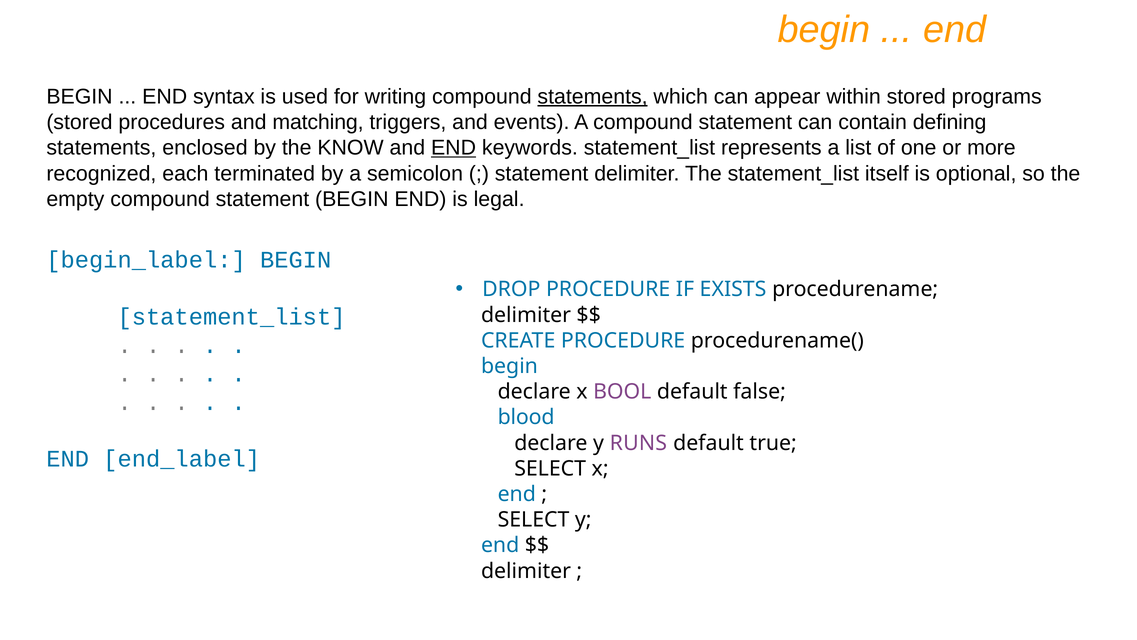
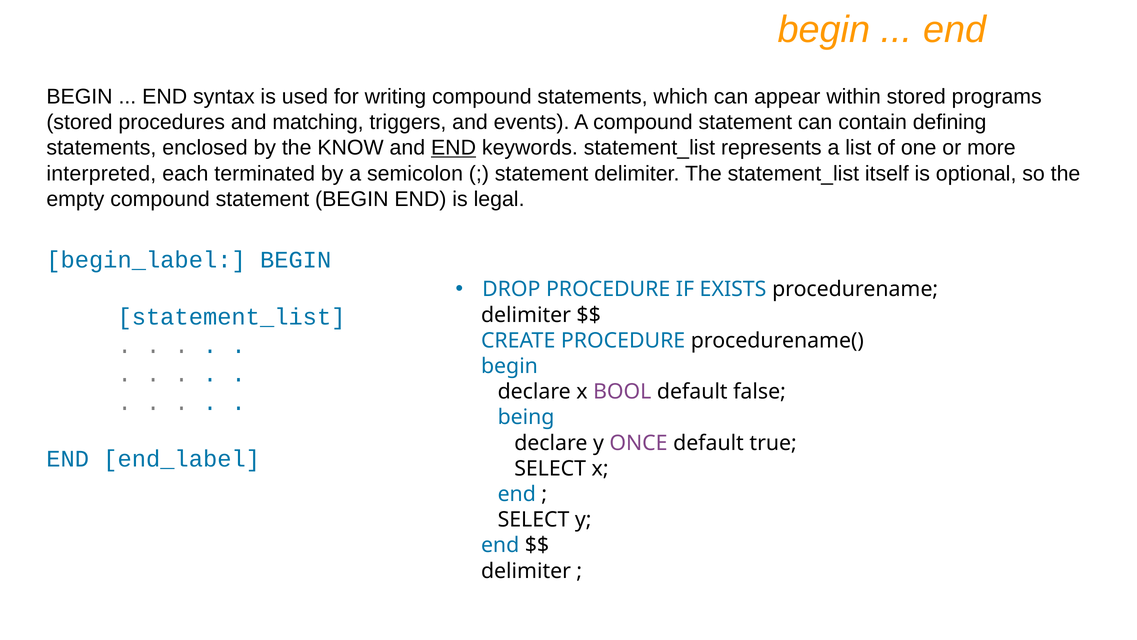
statements underline: present -> none (593, 97)
recognized: recognized -> interpreted (101, 173)
blood: blood -> being (526, 417)
RUNS: RUNS -> ONCE (638, 443)
